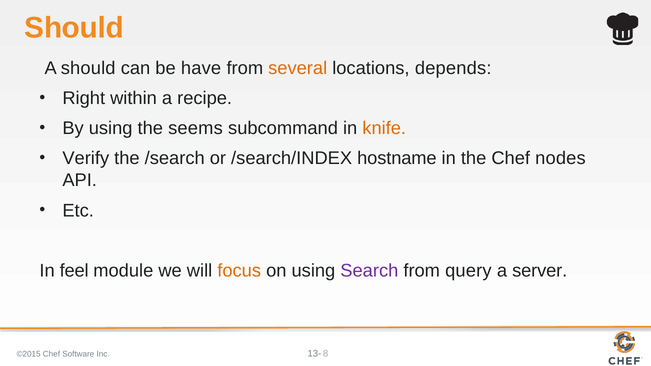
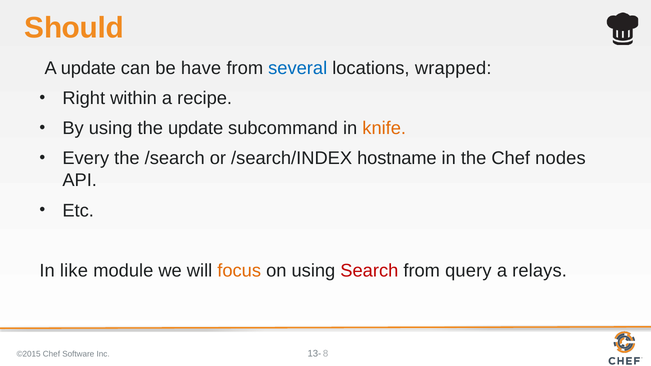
A should: should -> update (88, 68)
several colour: orange -> blue (298, 68)
depends: depends -> wrapped (453, 68)
the seems: seems -> update (196, 128)
Verify: Verify -> Every (86, 158)
feel: feel -> like (74, 271)
Search colour: purple -> red (369, 271)
server: server -> relays (540, 271)
